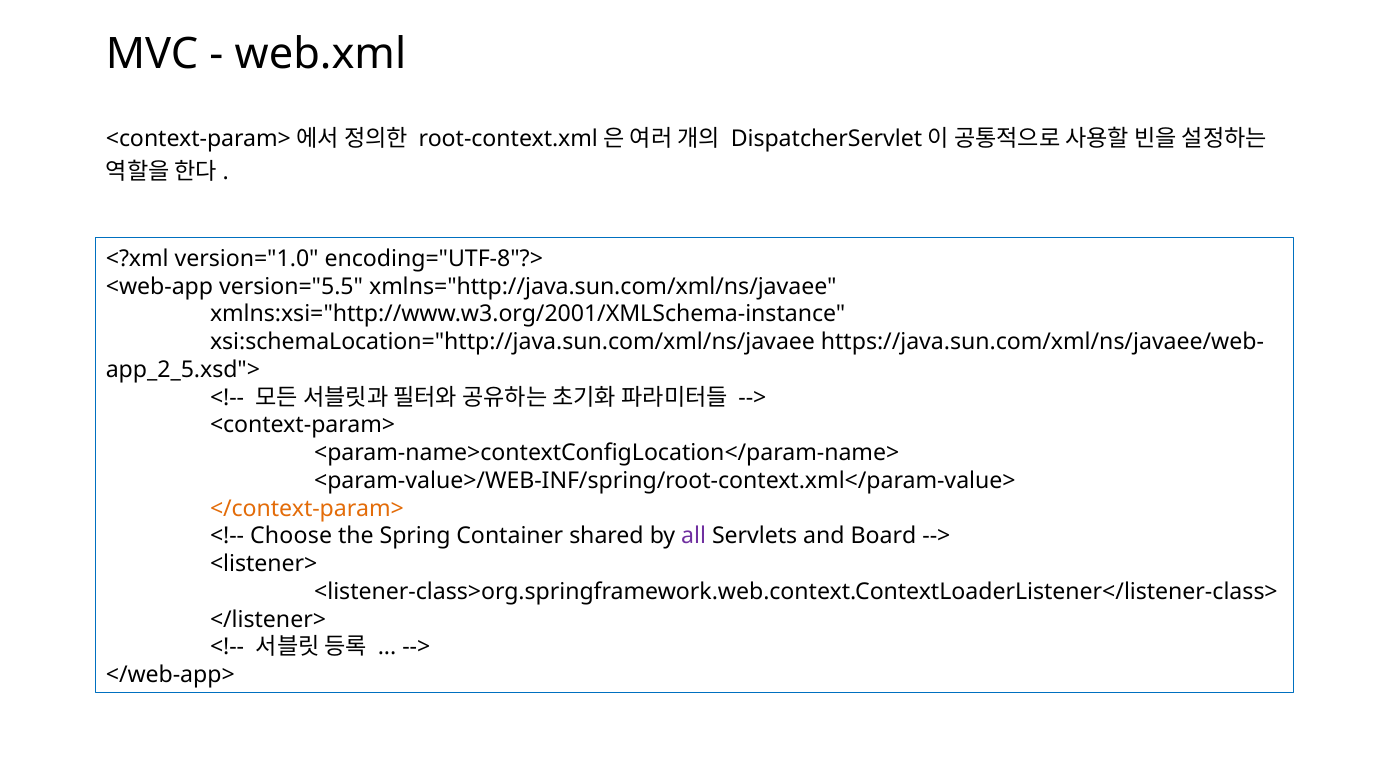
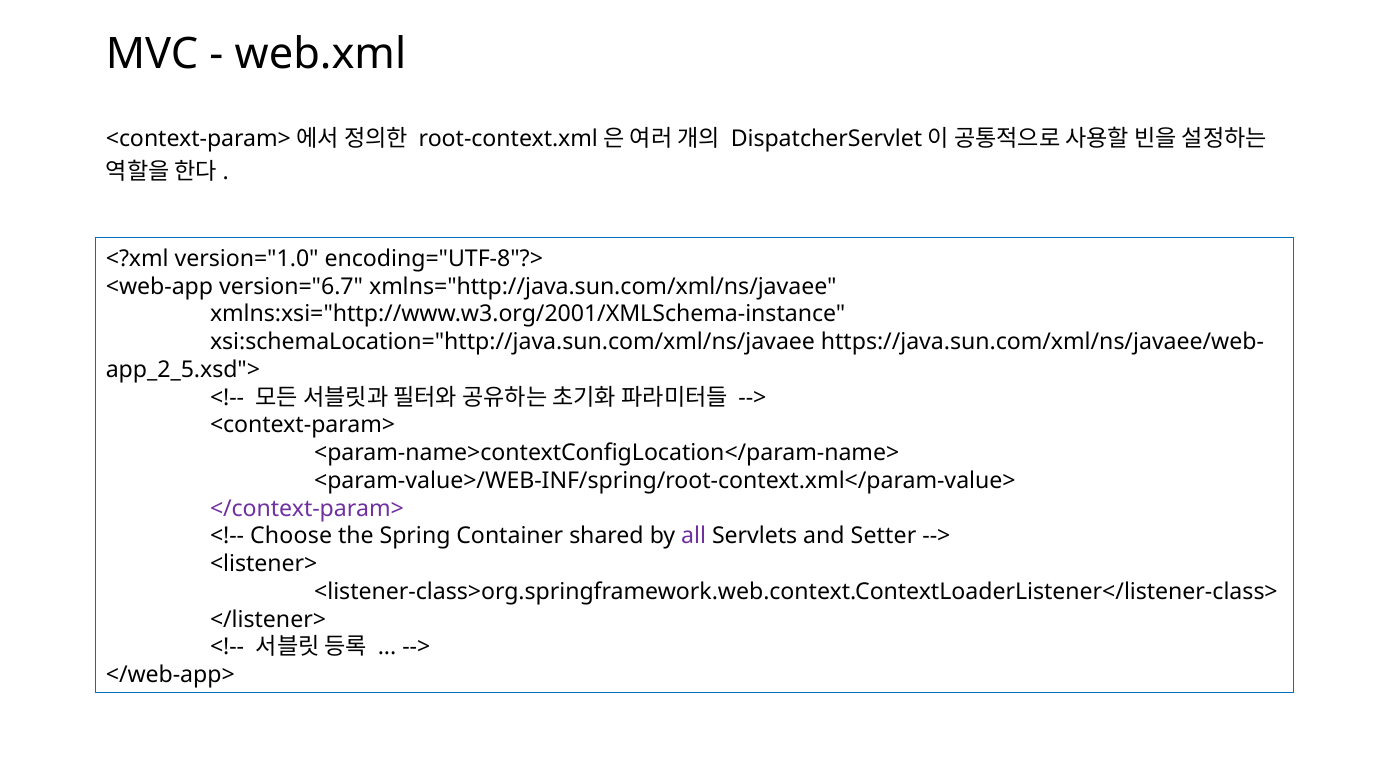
version="5.5: version="5.5 -> version="6.7 (291, 287)
</context-param> colour: orange -> purple (307, 509)
Board: Board -> Setter (883, 536)
